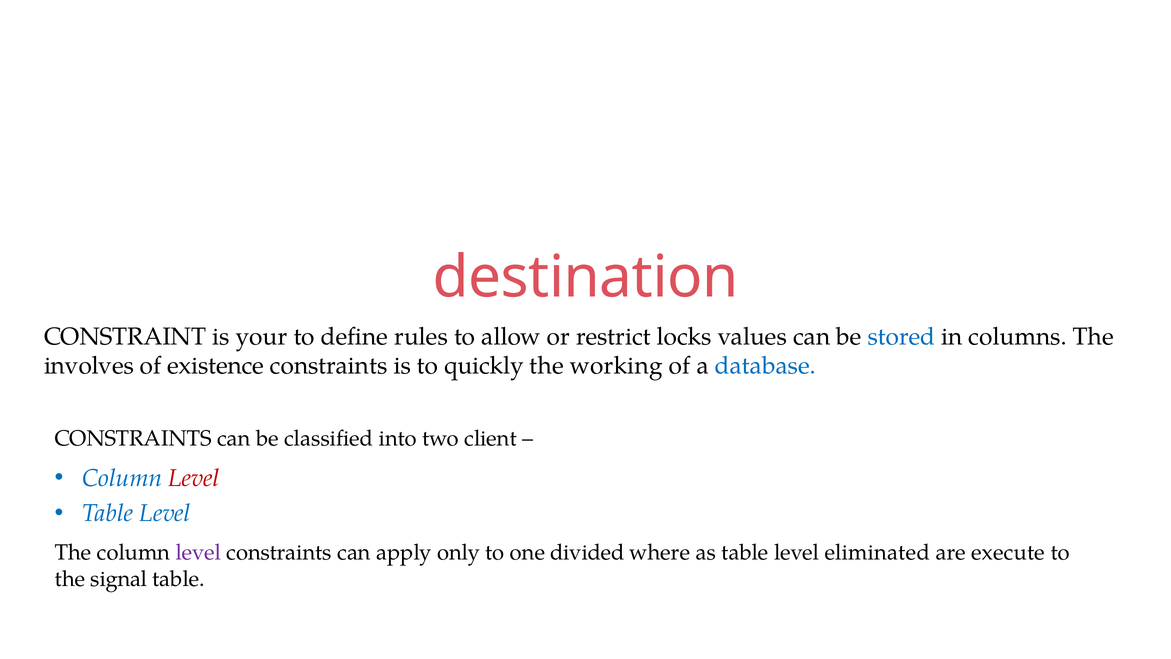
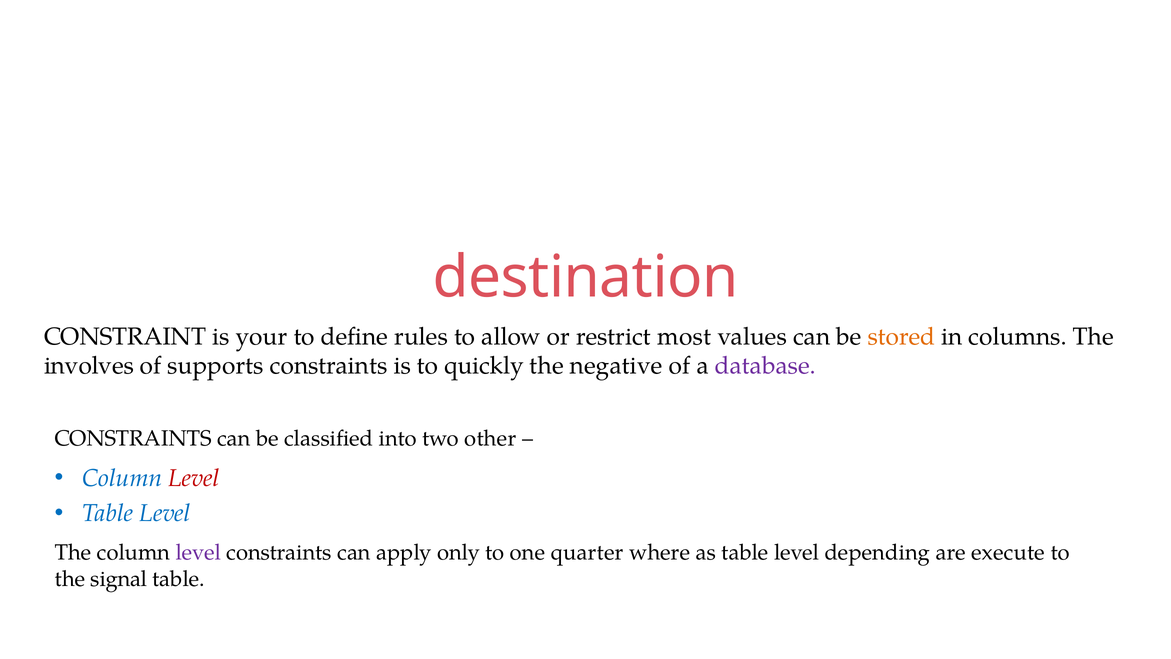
locks: locks -> most (684, 336)
stored colour: blue -> orange (901, 336)
existence: existence -> supports (216, 366)
working: working -> negative (616, 366)
database colour: blue -> purple (765, 366)
client: client -> other (490, 438)
divided: divided -> quarter (587, 552)
eliminated: eliminated -> depending (877, 552)
